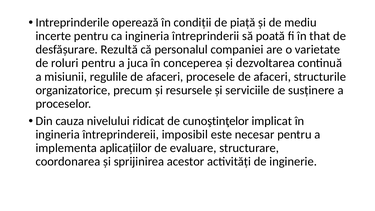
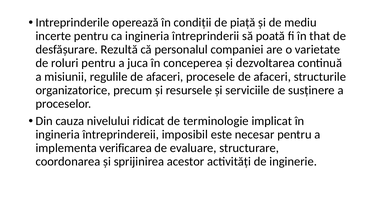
cunoştinţelor: cunoştinţelor -> terminologie (216, 121)
aplicațiilor: aplicațiilor -> verificarea (126, 148)
